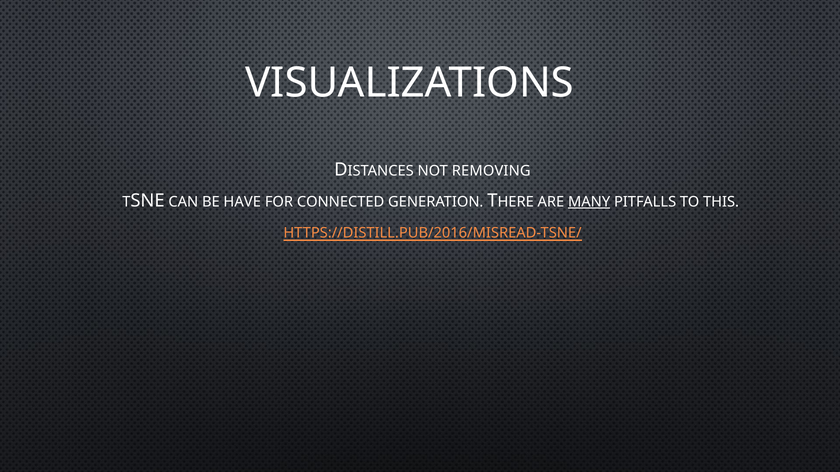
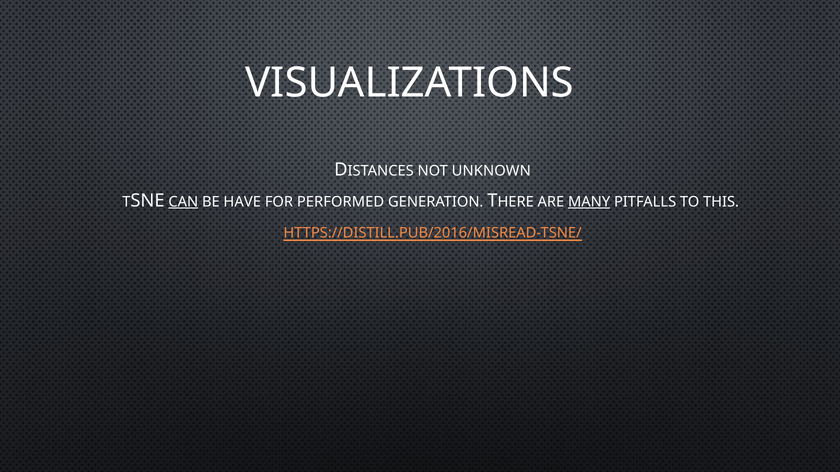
REMOVING: REMOVING -> UNKNOWN (491, 171)
CAN underline: none -> present (183, 202)
CONNECTED: CONNECTED -> PERFORMED (341, 202)
